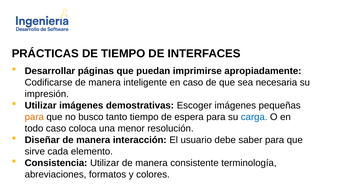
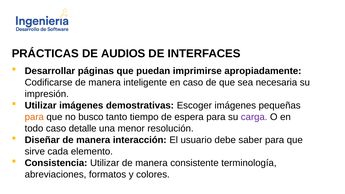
DE TIEMPO: TIEMPO -> AUDIOS (123, 54)
carga colour: blue -> purple (254, 117)
coloca: coloca -> detalle (83, 129)
